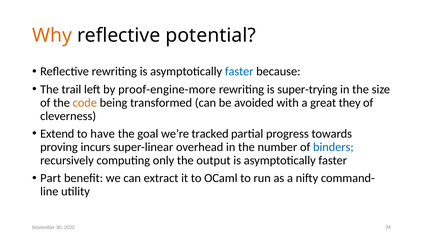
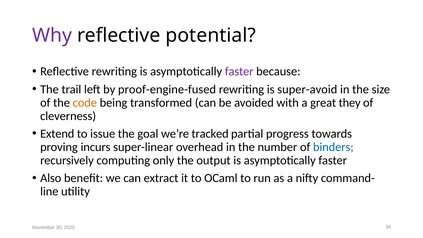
Why colour: orange -> purple (52, 36)
faster colour: blue -> purple (239, 72)
proof-engine-more: proof-engine-more -> proof-engine-fused (167, 89)
super-trying: super-trying -> super-avoid (307, 89)
have: have -> issue (103, 134)
Part: Part -> Also (51, 178)
